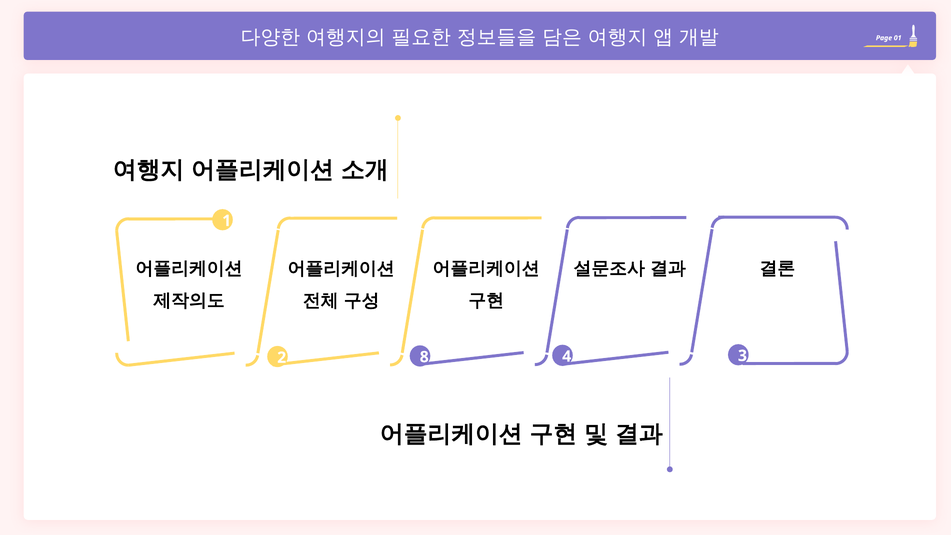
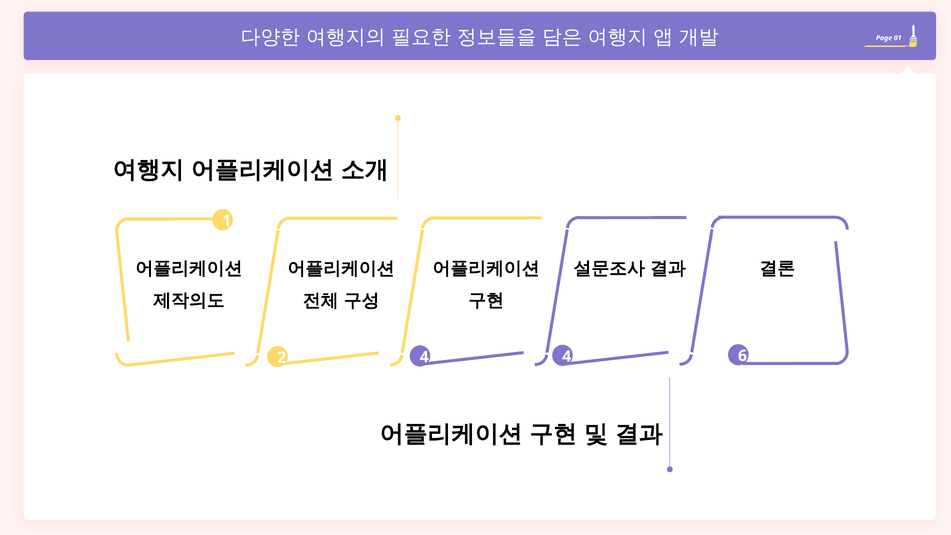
2 8: 8 -> 4 (424, 357)
3: 3 -> 6 (743, 356)
